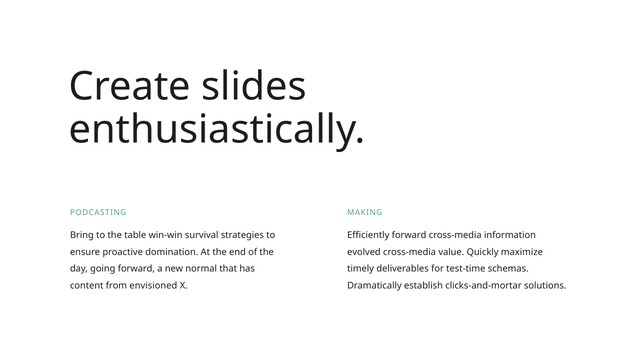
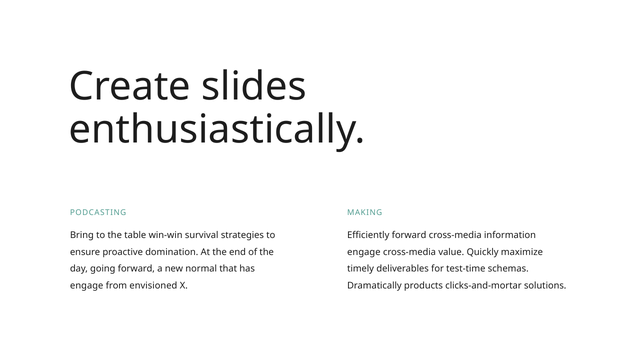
evolved: evolved -> engage (364, 252)
content: content -> engage (87, 285)
establish: establish -> products (423, 285)
